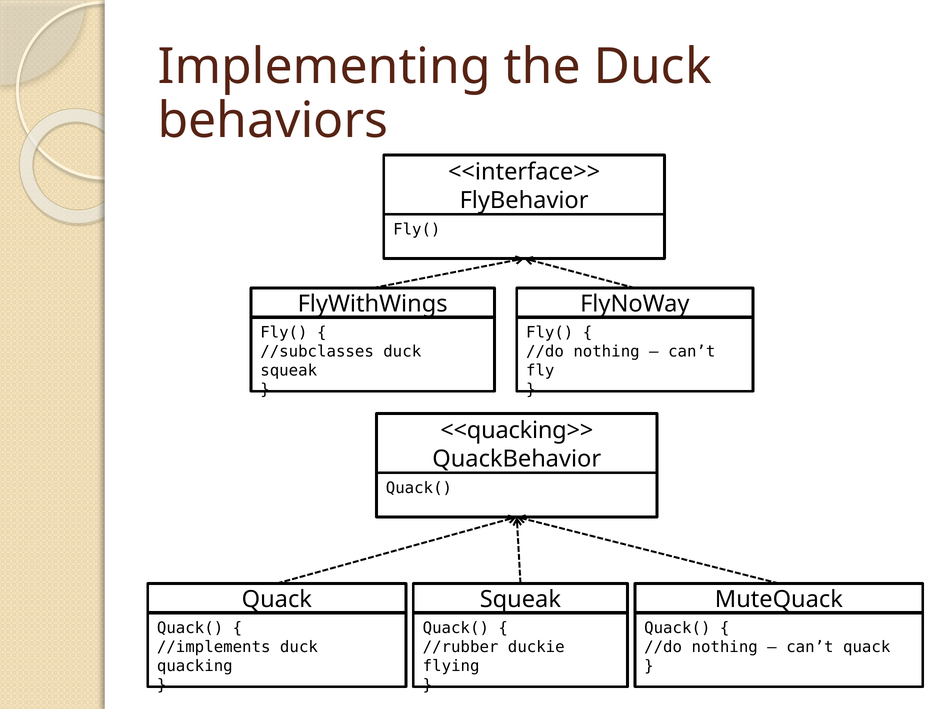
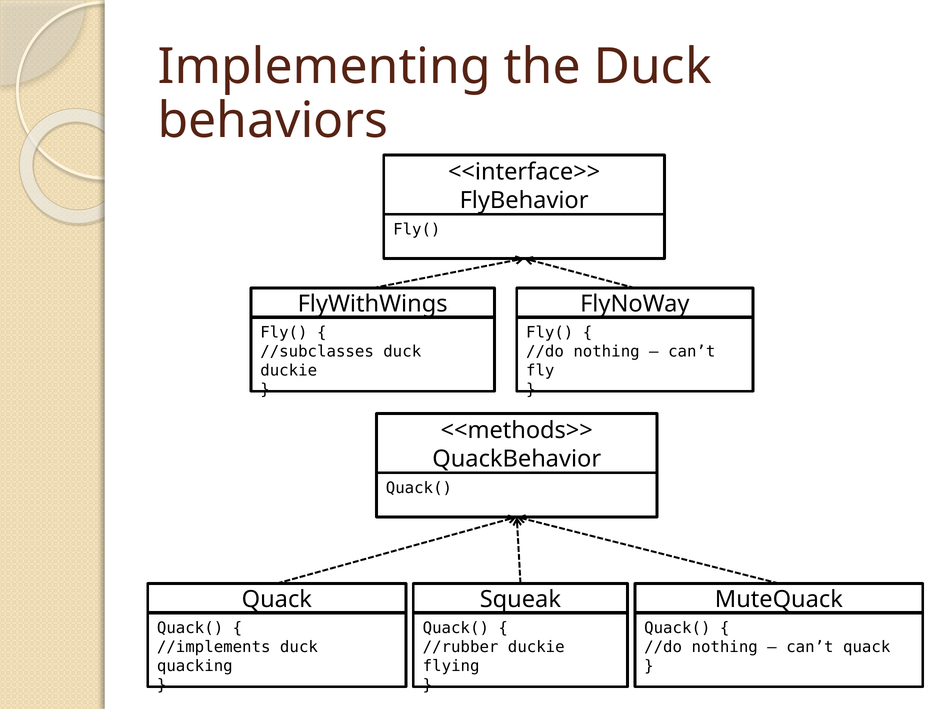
squeak: squeak -> duckie (289, 370)
<<quacking>>: <<quacking>> -> <<methods>> (517, 430)
